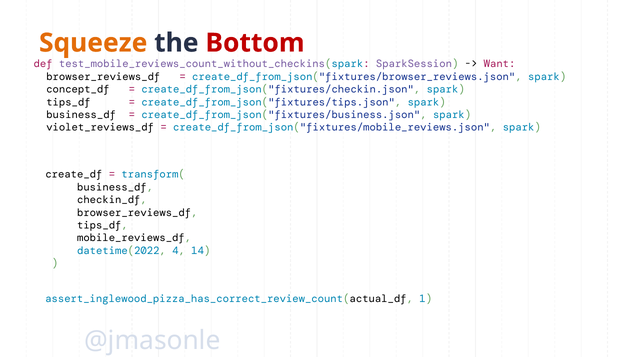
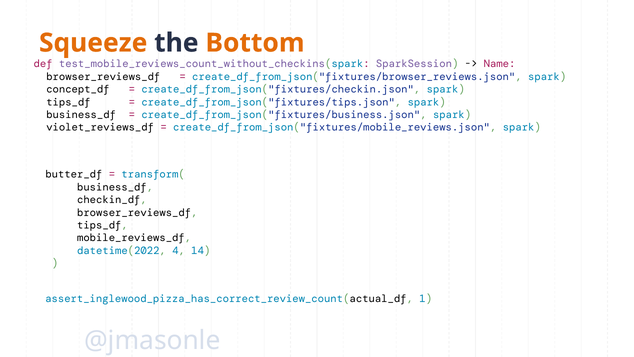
Bottom colour: red -> orange (255, 43)
Want: Want -> Name (500, 64)
create_df: create_df -> butter_df (74, 174)
